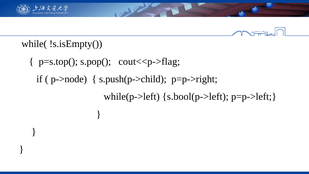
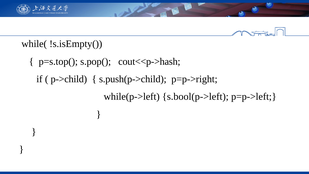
cout<<p->flag: cout<<p->flag -> cout<<p->hash (149, 61)
p->node: p->node -> p->child (69, 79)
